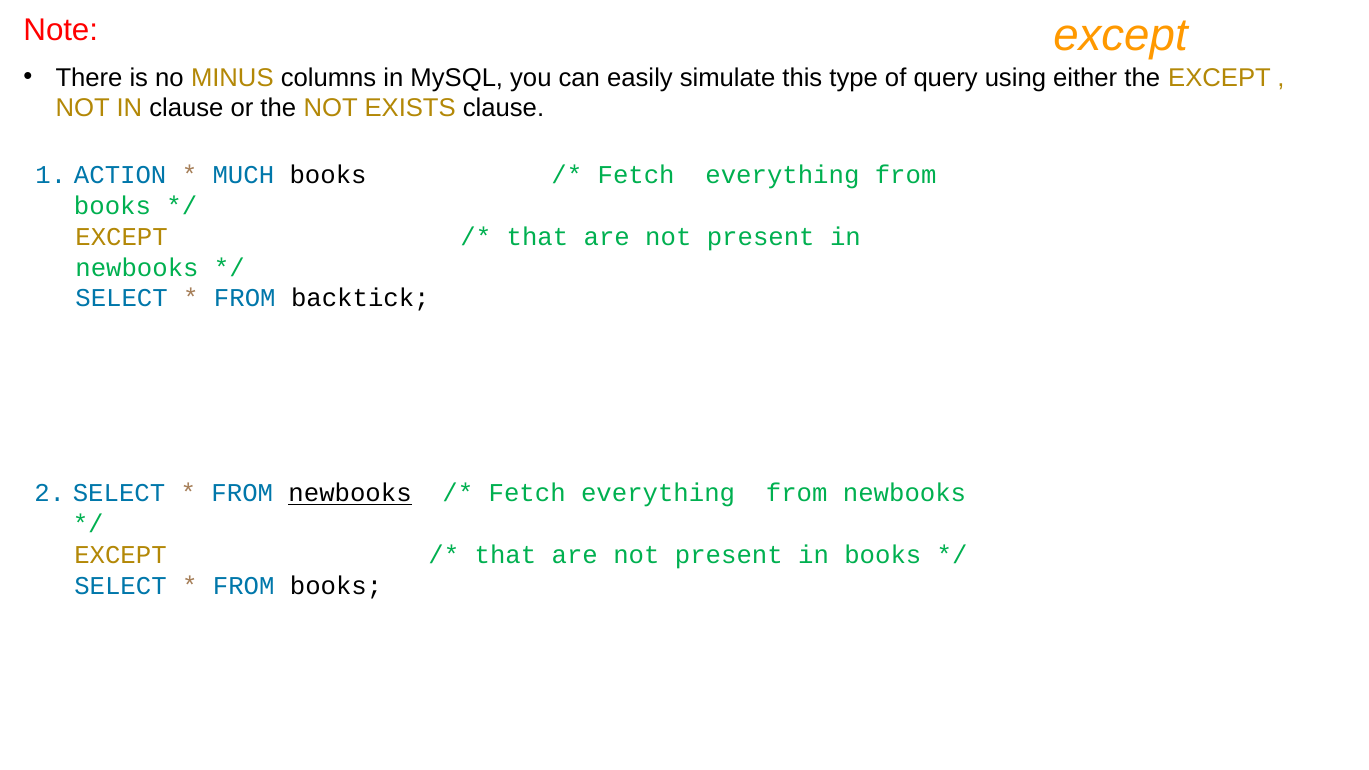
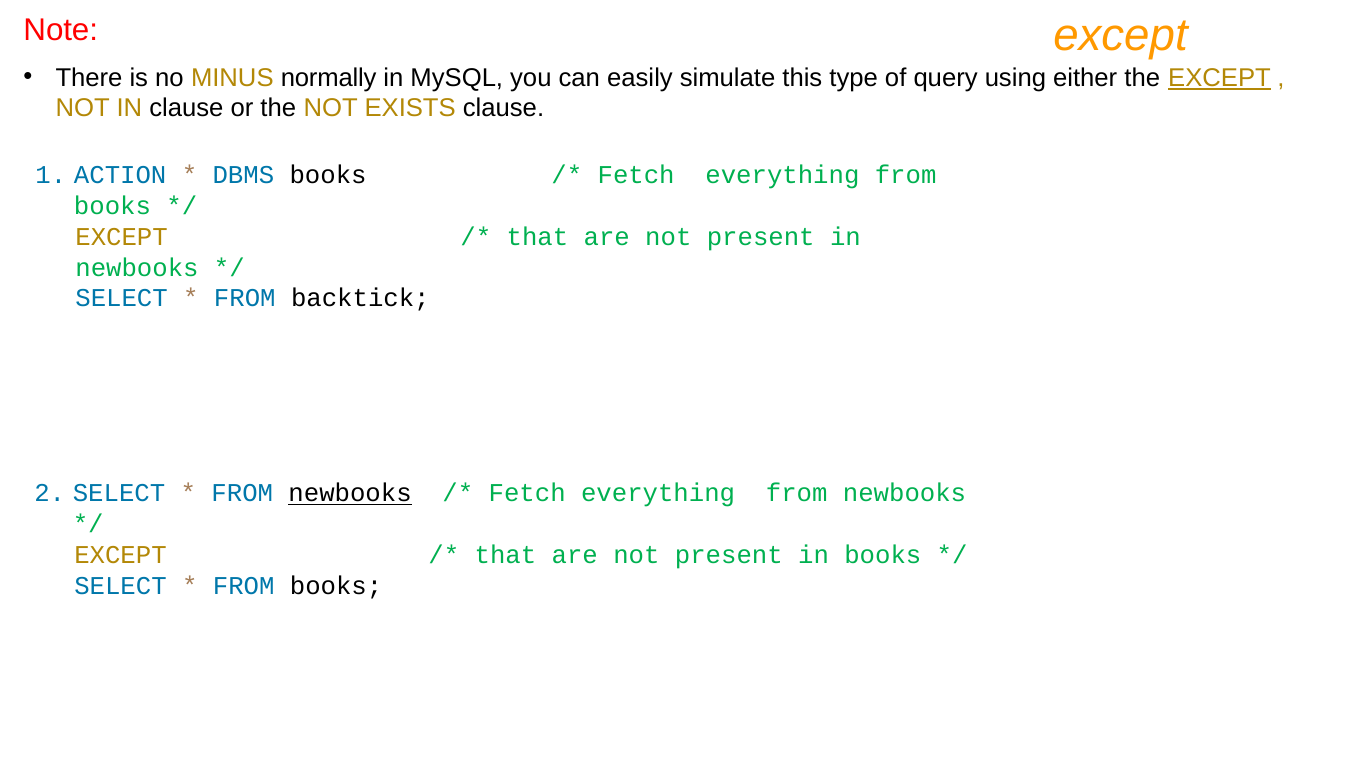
columns: columns -> normally (329, 78)
EXCEPT underline: none -> present (1220, 78)
MUCH: MUCH -> DBMS (243, 175)
